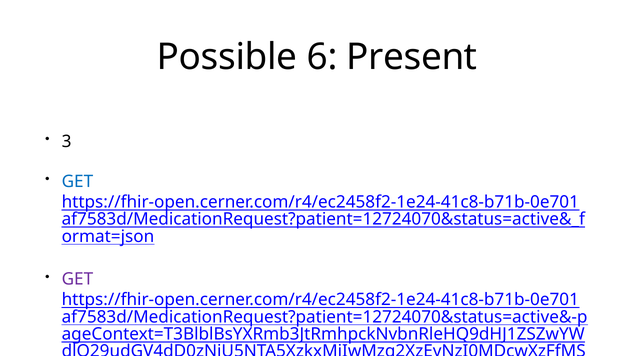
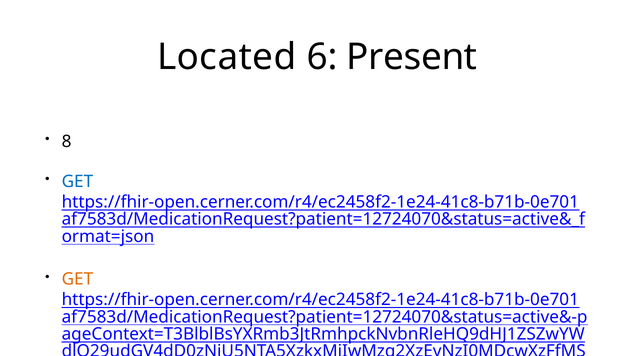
Possible: Possible -> Located (227, 57)
3: 3 -> 8 (67, 142)
GET colour: purple -> orange (77, 279)
